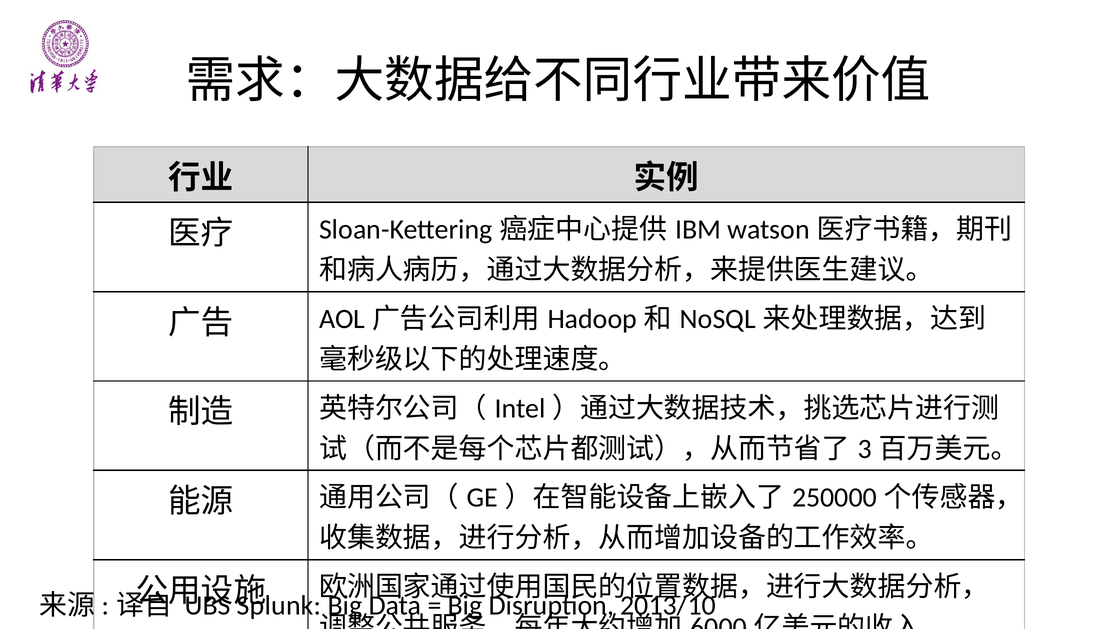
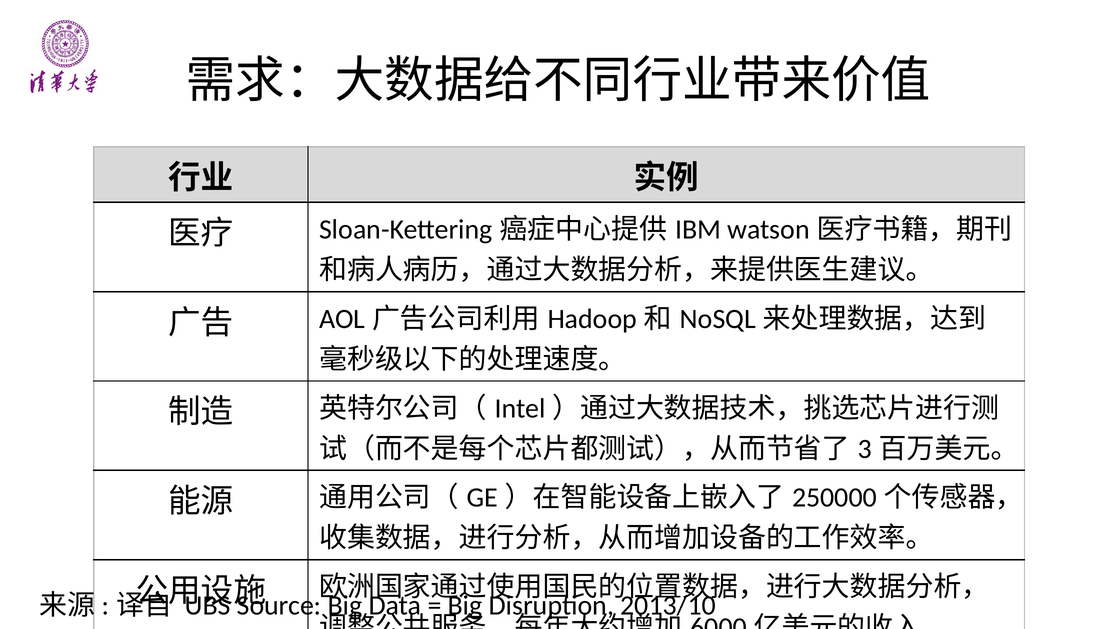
Splunk: Splunk -> Source (279, 605)
